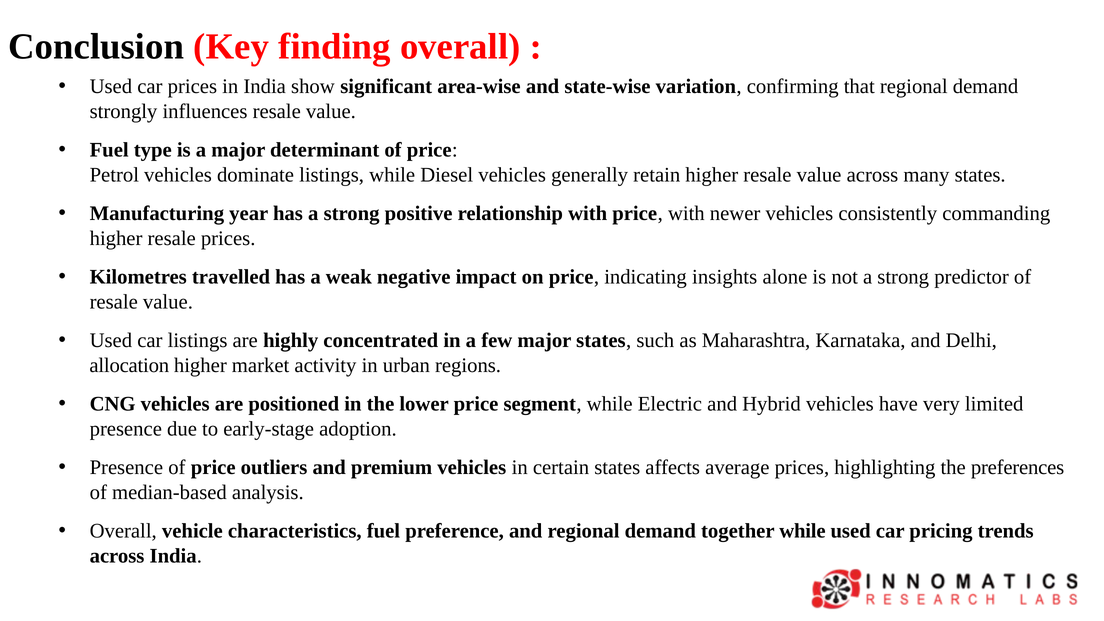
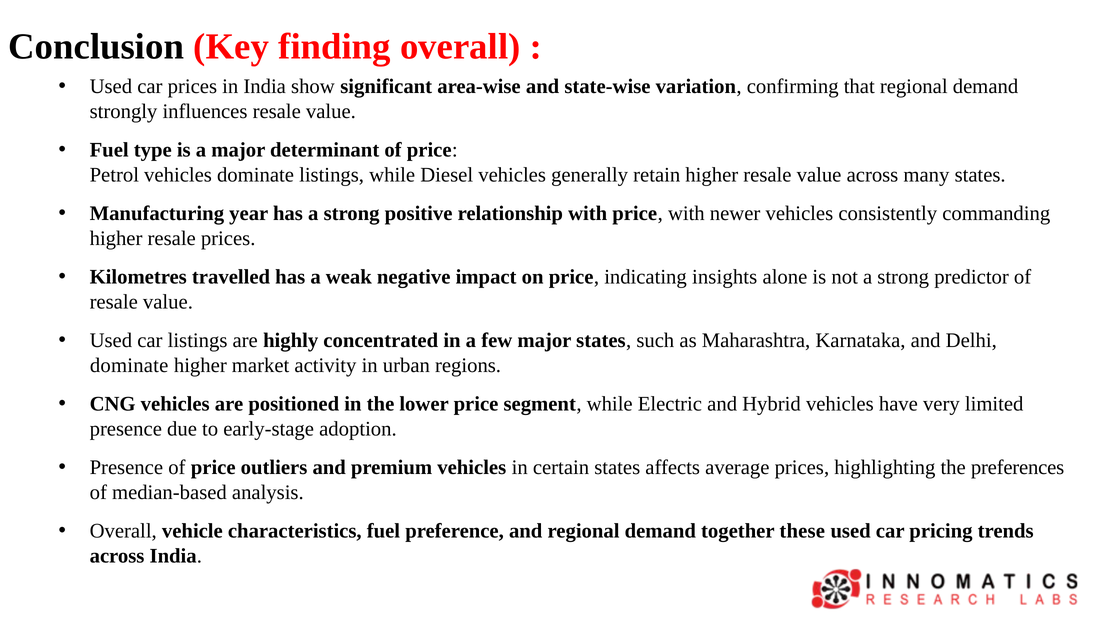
allocation: allocation -> dominate (129, 365)
together while: while -> these (802, 531)
